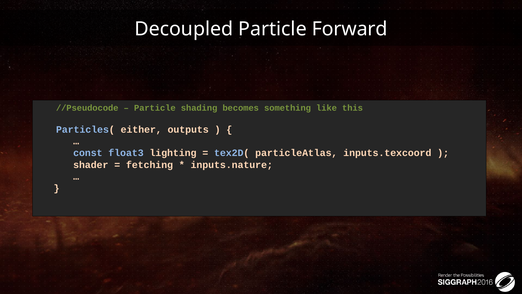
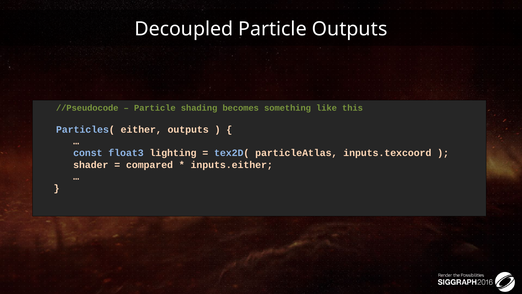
Particle Forward: Forward -> Outputs (350, 29)
fetching: fetching -> compared (150, 165)
inputs.nature: inputs.nature -> inputs.either (232, 165)
